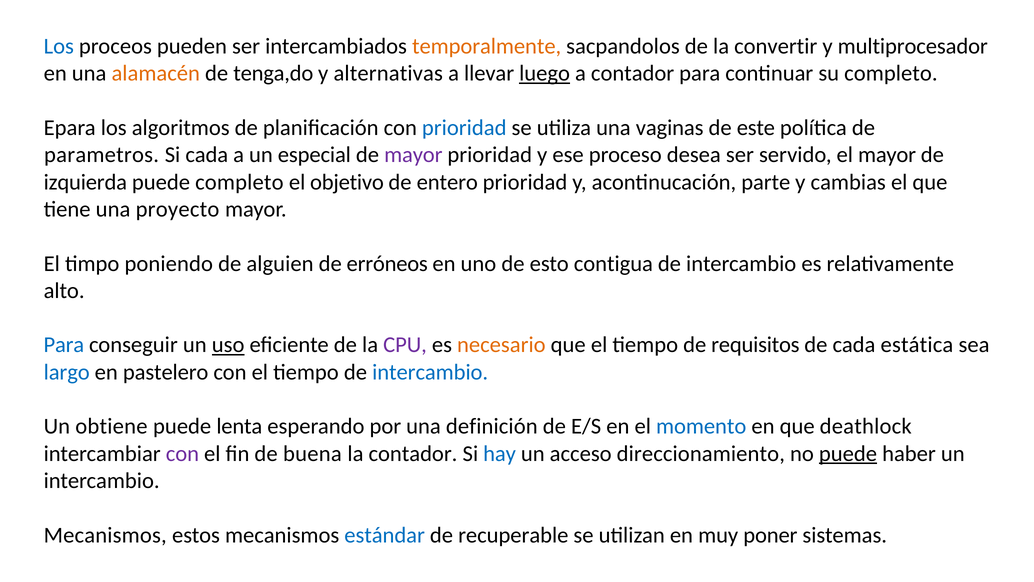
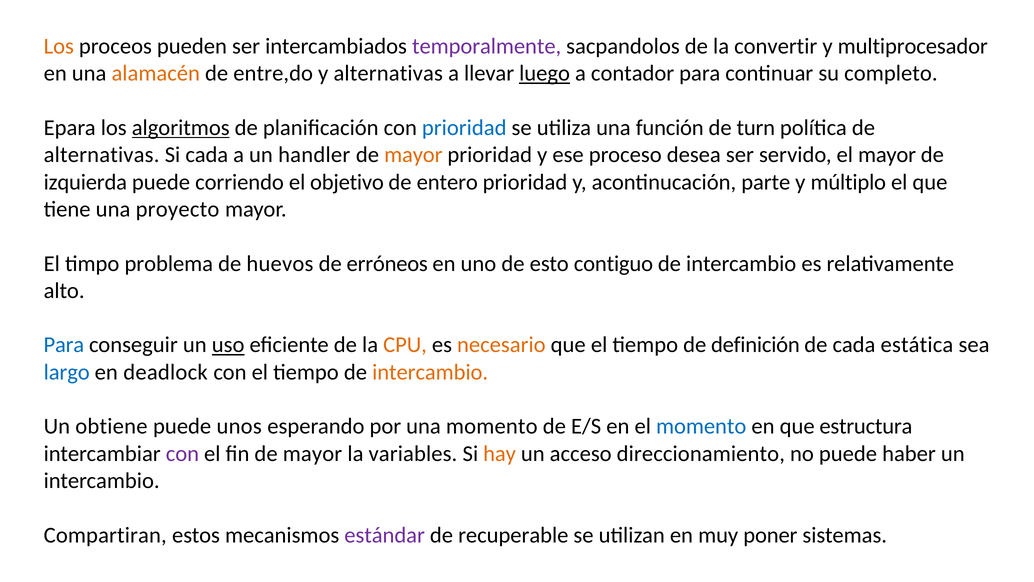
Los colour: blue -> orange (59, 46)
temporalmente colour: orange -> purple (487, 46)
tenga,do: tenga,do -> entre,do (273, 73)
algoritmos underline: none -> present (181, 128)
vaginas: vaginas -> función (670, 128)
este: este -> turn (756, 128)
parametros: parametros -> alternativas (102, 155)
especial: especial -> handler (314, 155)
mayor colour: purple -> orange (413, 155)
puede completo: completo -> corriendo (240, 182)
cambias: cambias -> múltiplo (848, 182)
poniendo: poniendo -> problema (169, 263)
alguien: alguien -> huevos (280, 263)
contigua: contigua -> contiguo (613, 263)
CPU colour: purple -> orange (405, 345)
requisitos: requisitos -> definición (755, 345)
pastelero: pastelero -> deadlock (166, 372)
intercambio colour: blue -> orange (430, 372)
lenta: lenta -> unos (239, 426)
una definición: definición -> momento (492, 426)
deathlock: deathlock -> estructura (866, 426)
fin de buena: buena -> mayor (312, 453)
la contador: contador -> variables (413, 453)
hay colour: blue -> orange (500, 453)
puede underline: present -> none (848, 453)
Mecanismos: Mecanismos -> Compartiran (105, 535)
estándar colour: blue -> purple (385, 535)
